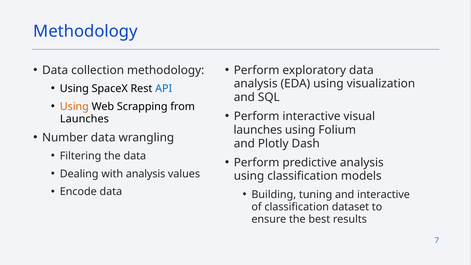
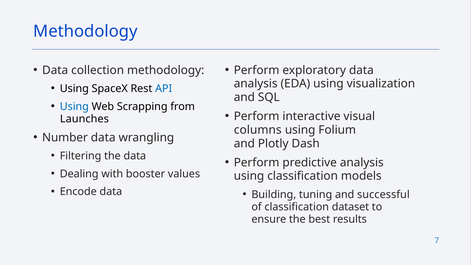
Using colour: orange -> blue (74, 107)
launches: launches -> columns (258, 130)
with analysis: analysis -> booster (146, 174)
and interactive: interactive -> successful (383, 194)
